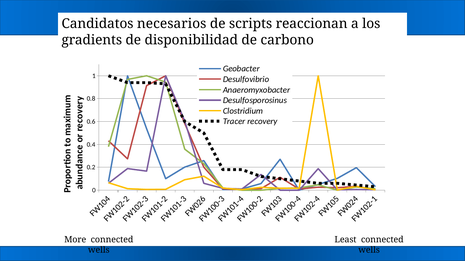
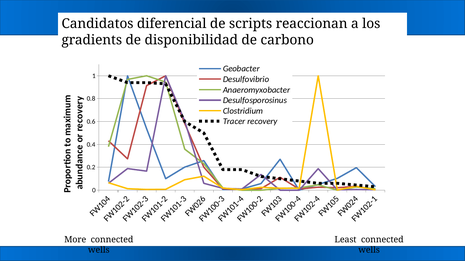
necesarios: necesarios -> diferencial (172, 24)
